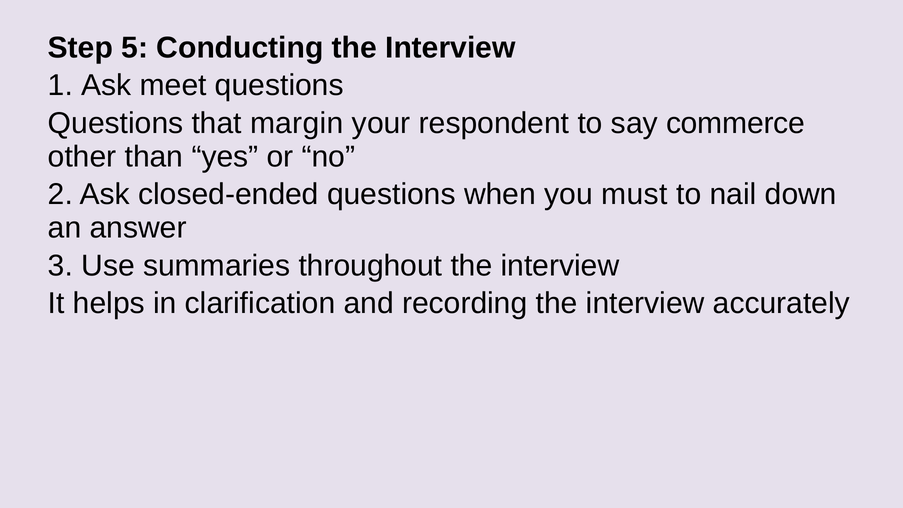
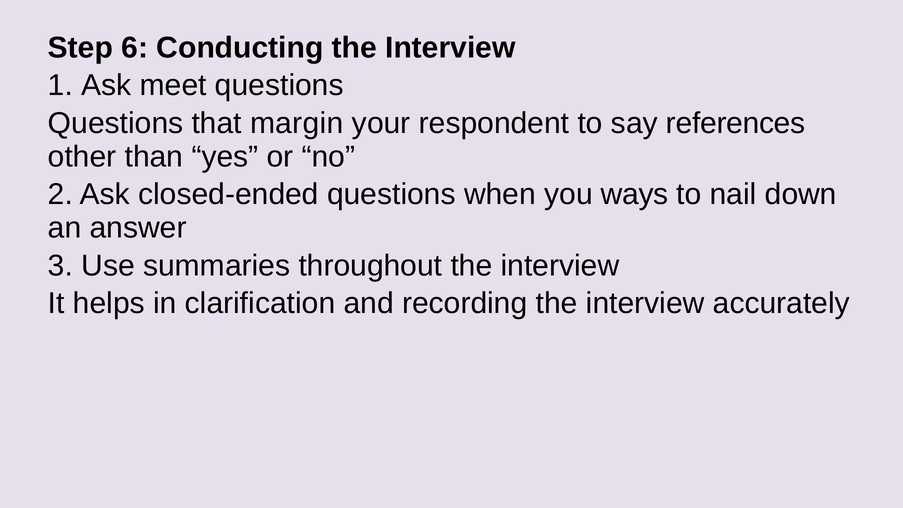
5: 5 -> 6 (135, 48)
commerce: commerce -> references (736, 123)
must: must -> ways (635, 194)
